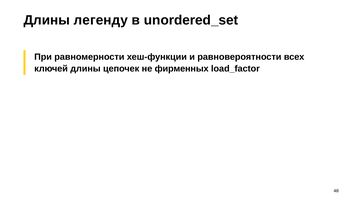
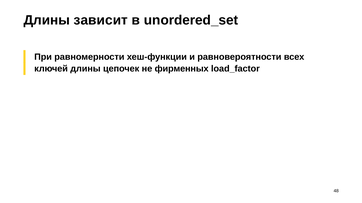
легенду: легенду -> зависит (101, 20)
